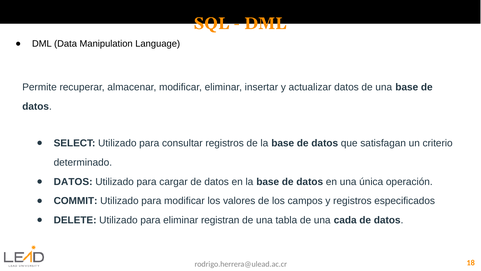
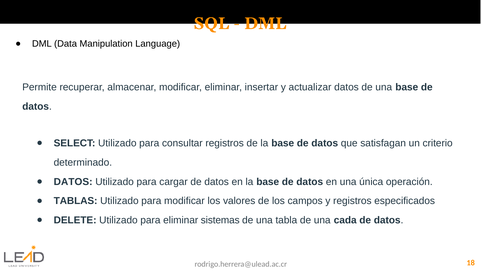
COMMIT: COMMIT -> TABLAS (76, 201)
registran: registran -> sistemas (220, 220)
